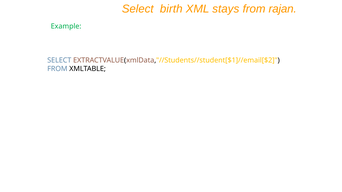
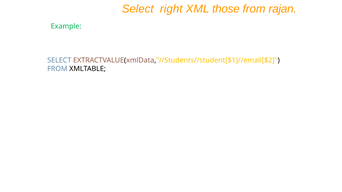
birth: birth -> right (171, 9)
stays: stays -> those (226, 9)
